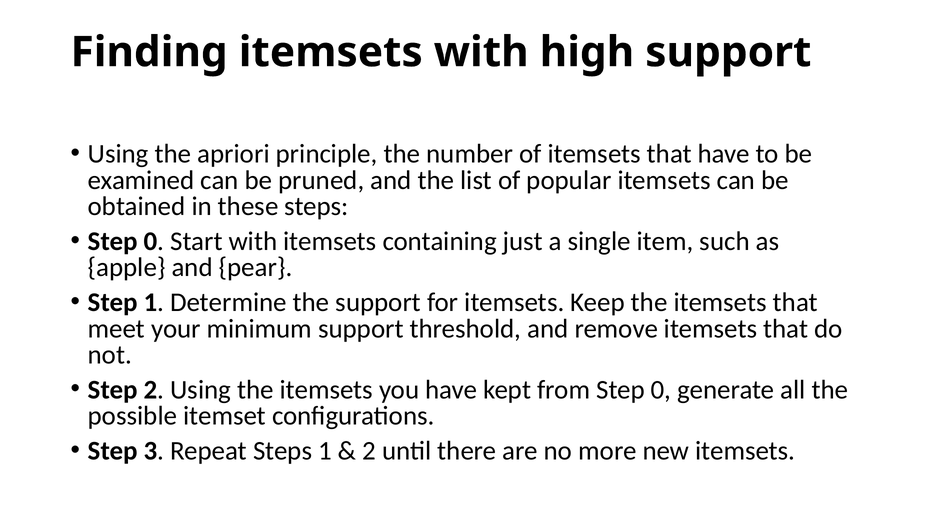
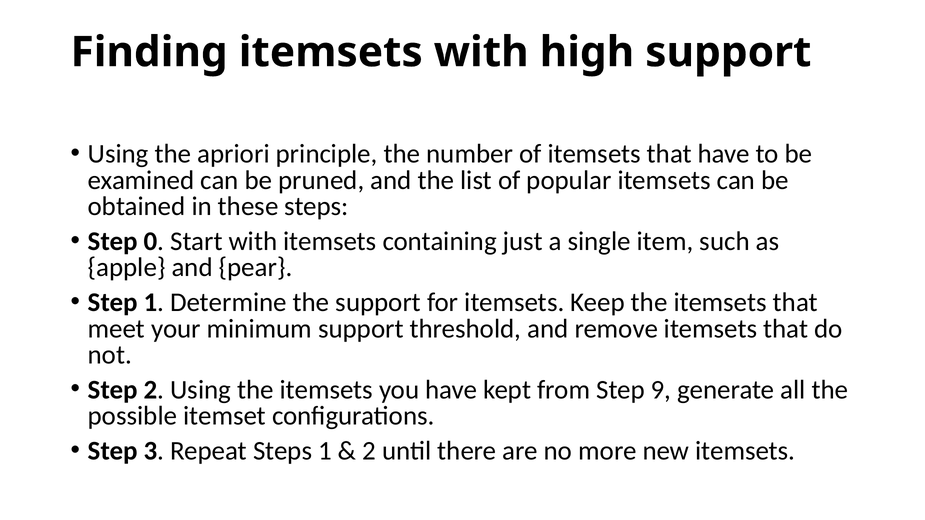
from Step 0: 0 -> 9 (661, 390)
